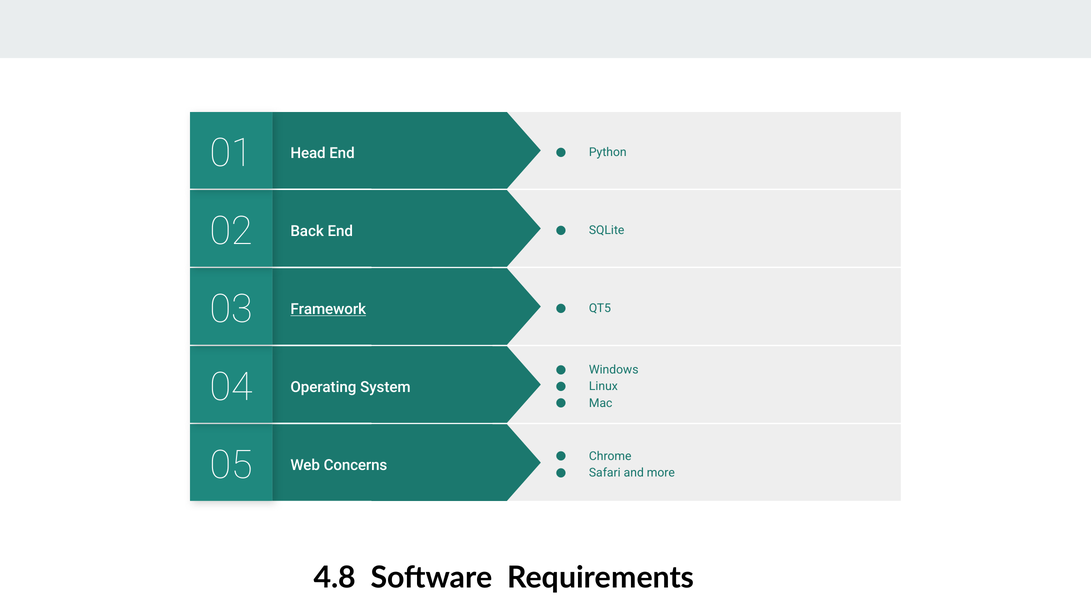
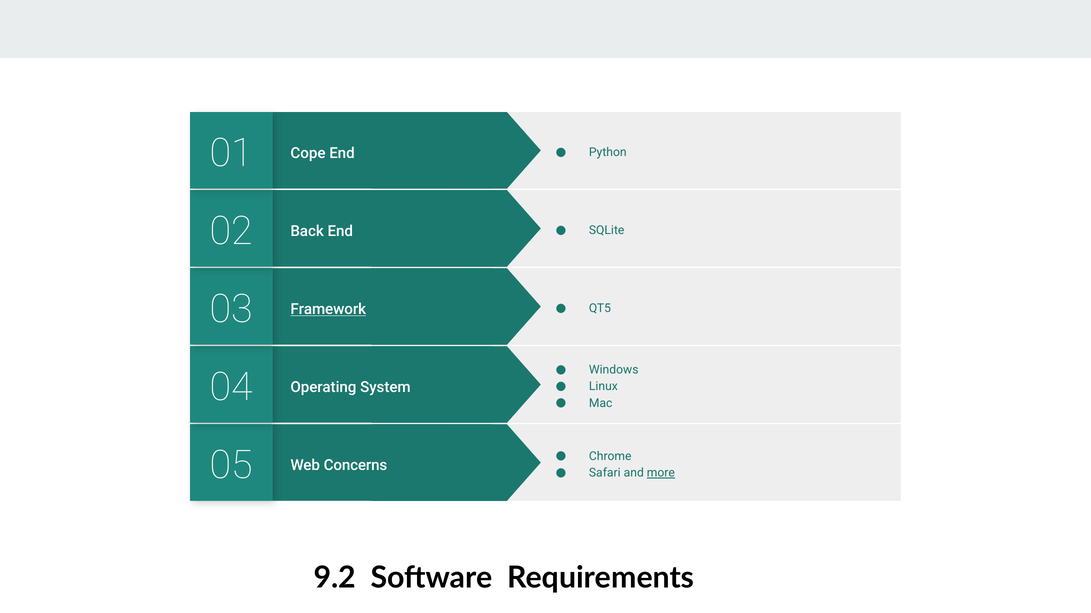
Head: Head -> Cope (308, 153)
more underline: none -> present (661, 473)
4.8: 4.8 -> 9.2 (335, 579)
